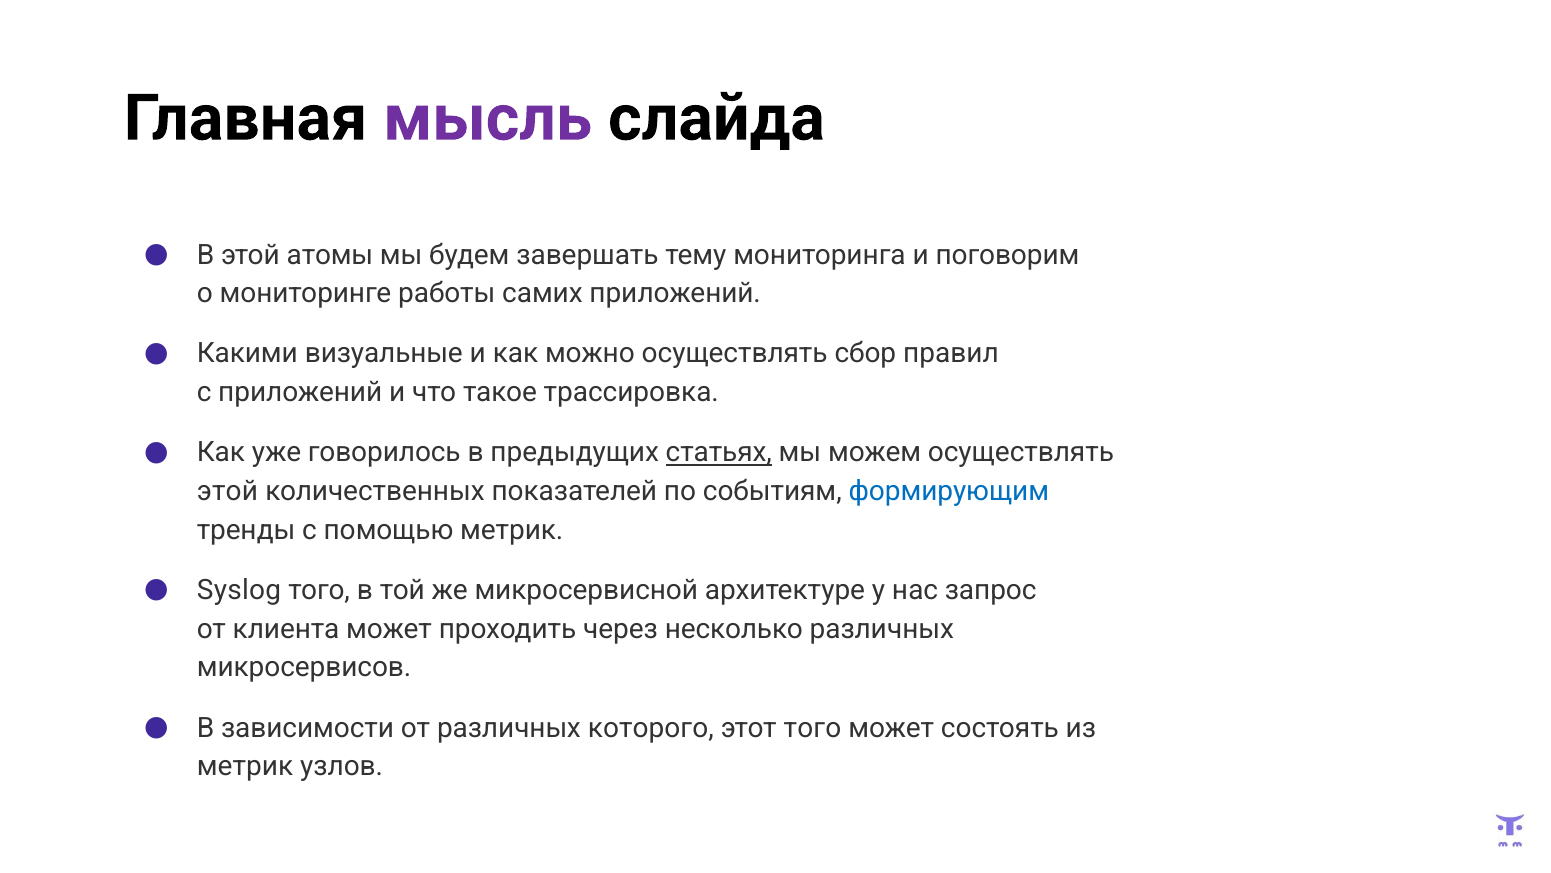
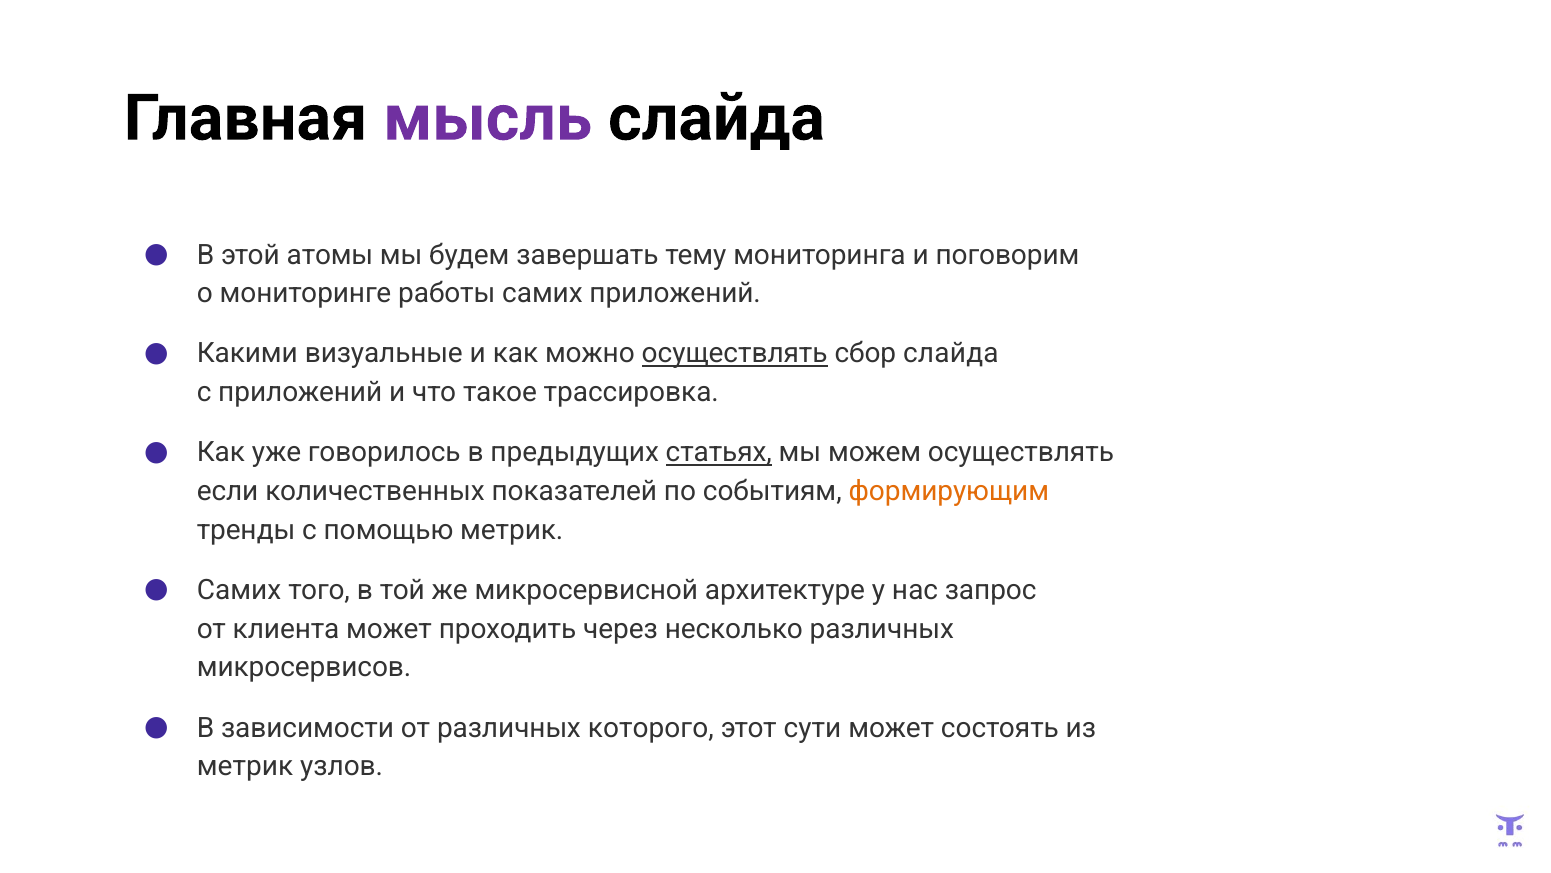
осуществлять underline: none -> present (735, 353)
сбор правил: правил -> слайда (951, 353)
этой: этой -> если (228, 491)
формирующим colour: blue -> orange (949, 491)
Syslog: Syslog -> Самих (239, 590)
этот того: того -> сути (813, 727)
